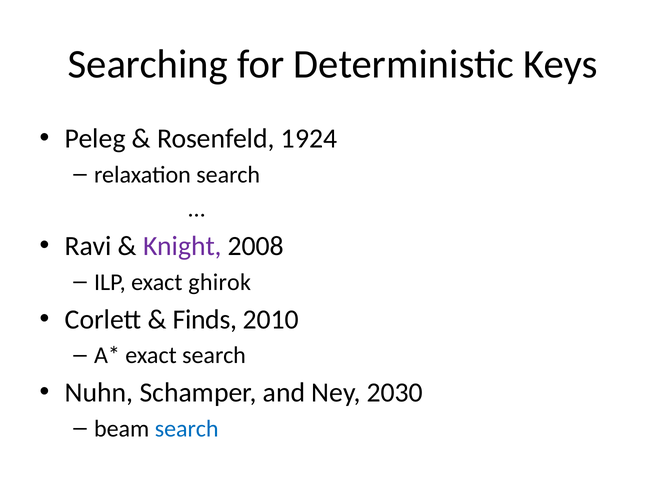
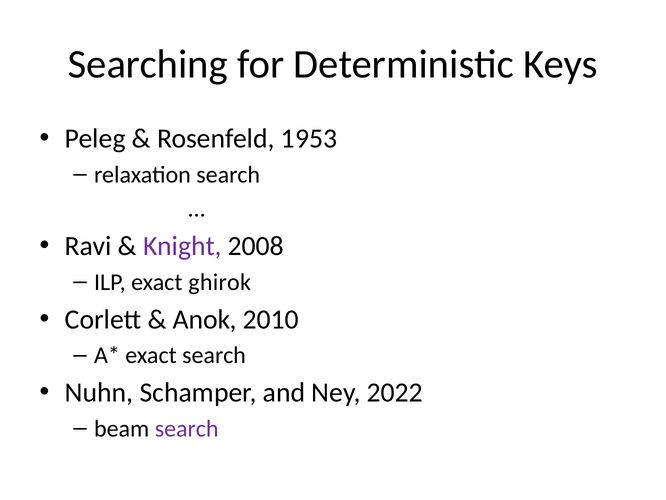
1924: 1924 -> 1953 (309, 138)
Finds: Finds -> Anok (205, 319)
2030: 2030 -> 2022 (395, 392)
search colour: blue -> purple (187, 428)
